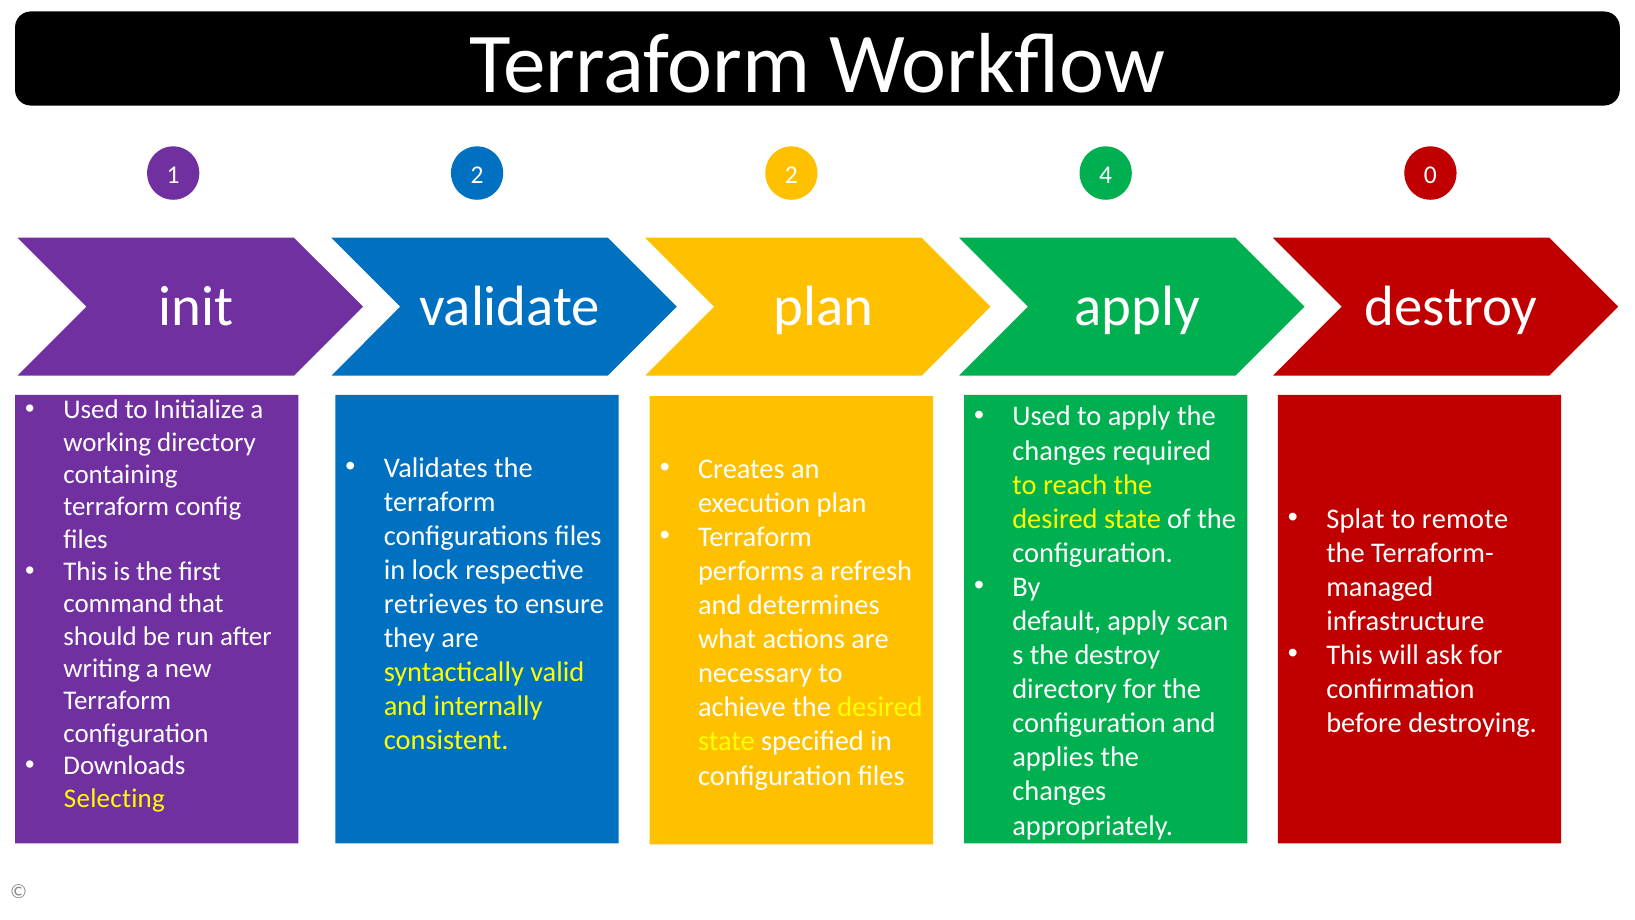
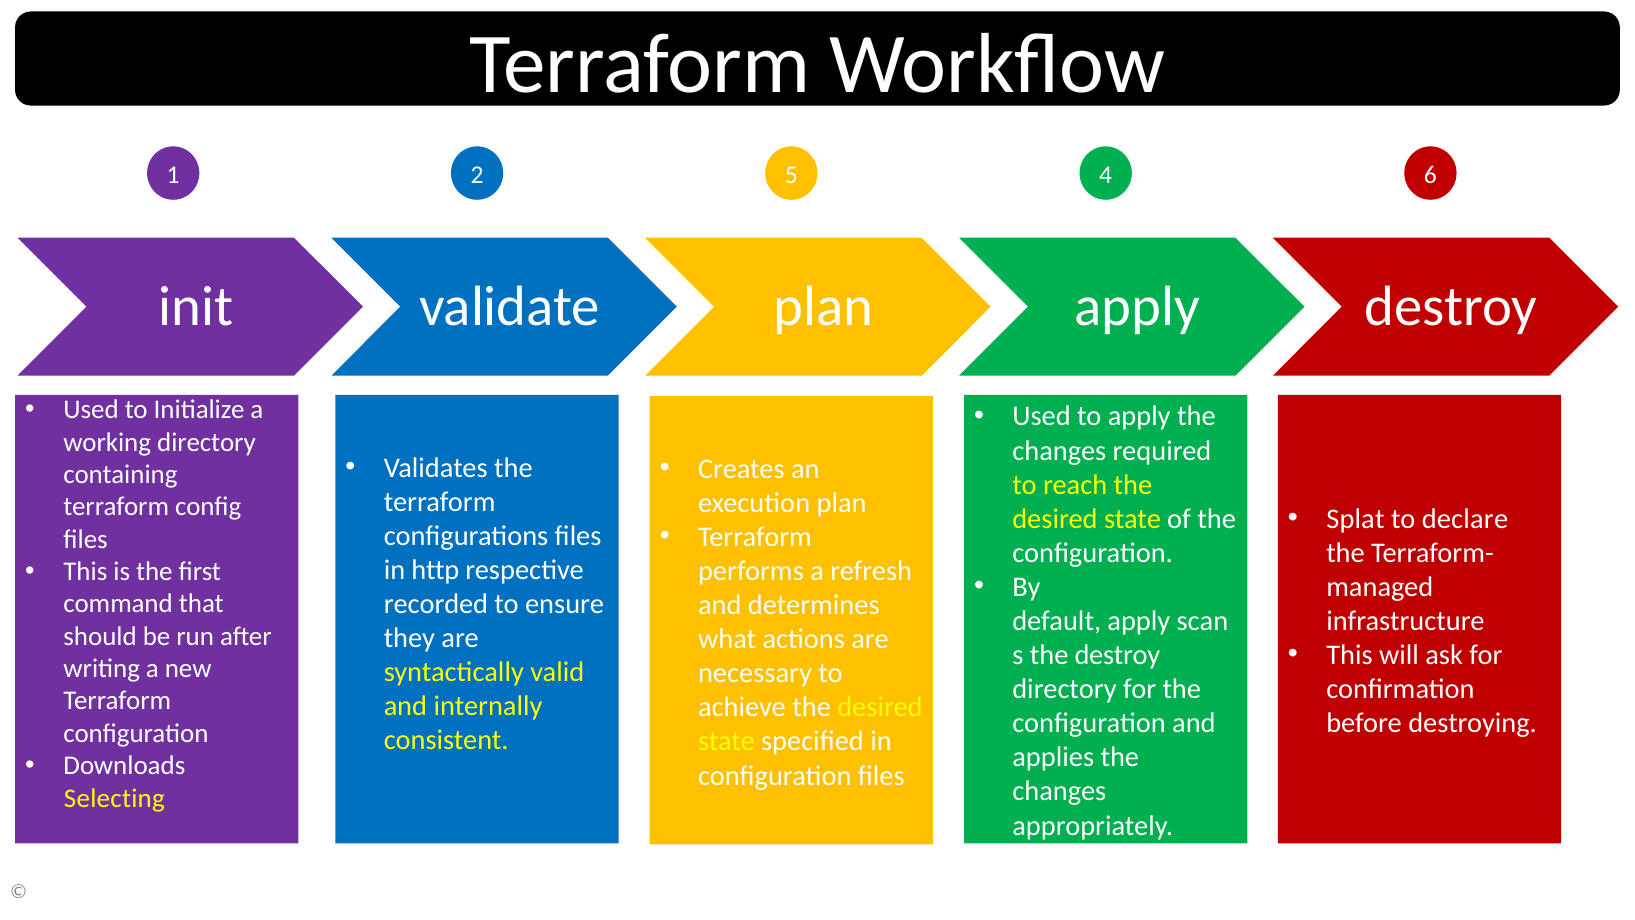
2 2: 2 -> 5 (791, 175)
0: 0 -> 6 (1430, 175)
remote: remote -> declare (1465, 519)
lock: lock -> http (435, 570)
retrieves: retrieves -> recorded (436, 604)
